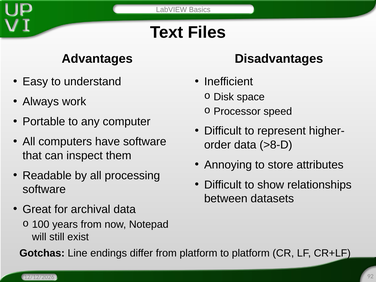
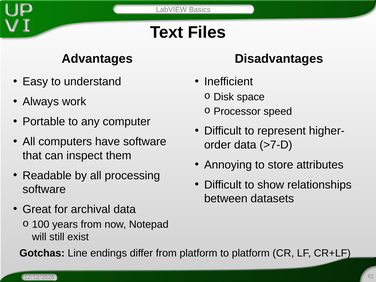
>8-D: >8-D -> >7-D (276, 145)
